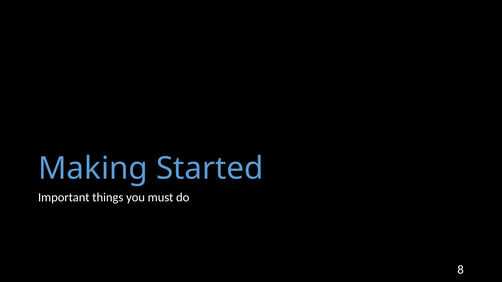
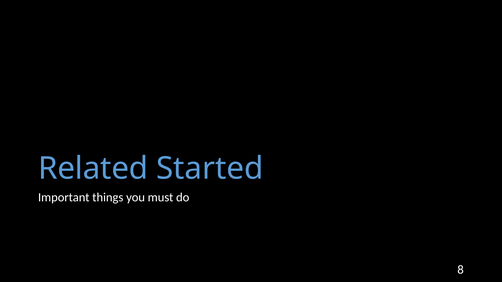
Making: Making -> Related (93, 169)
